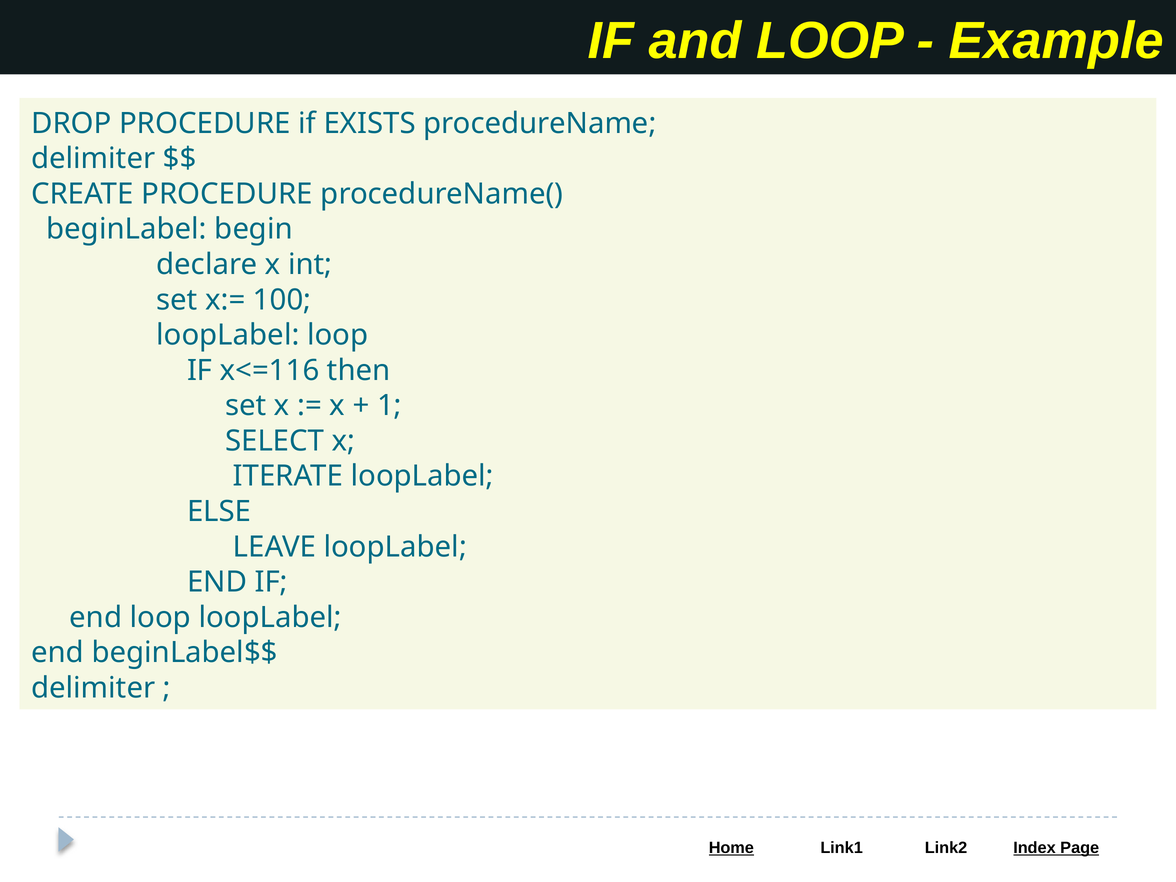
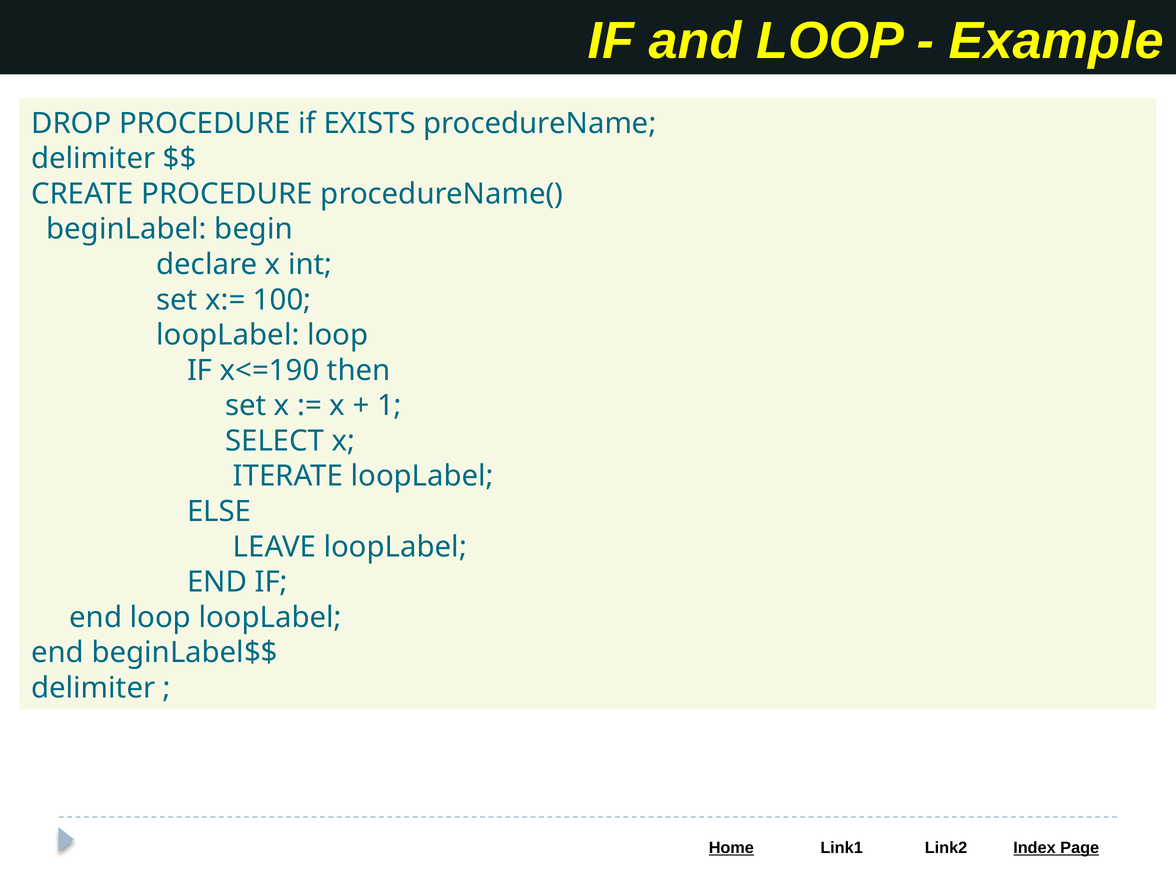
x<=116: x<=116 -> x<=190 (270, 370)
